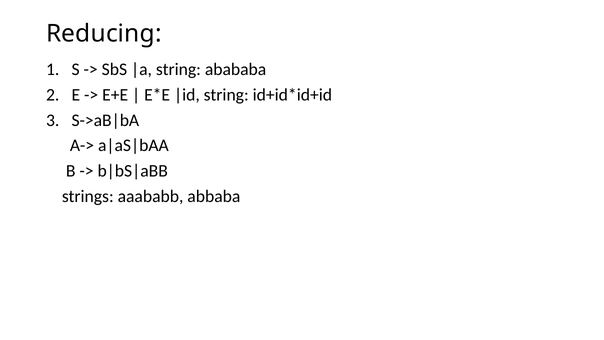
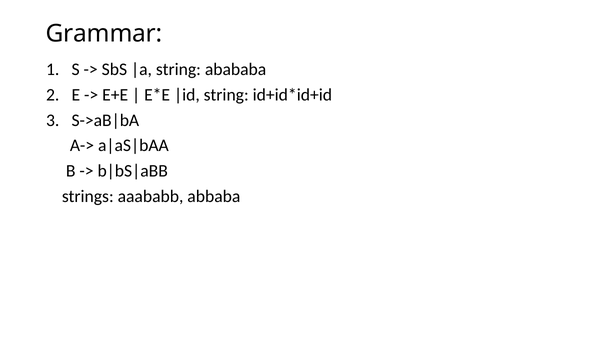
Reducing: Reducing -> Grammar (104, 33)
